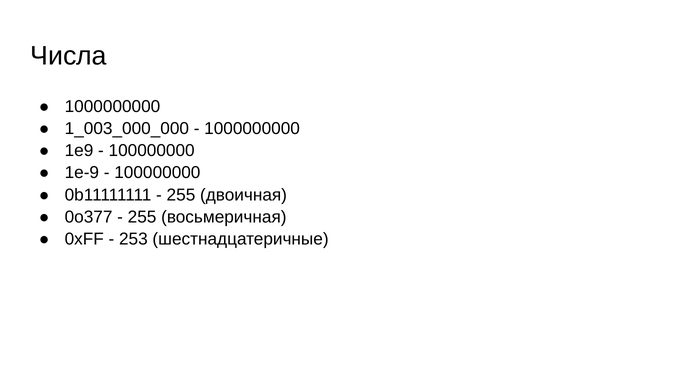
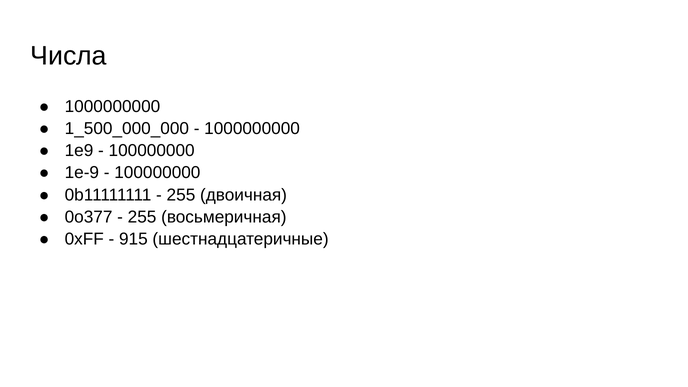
1_003_000_000: 1_003_000_000 -> 1_500_000_000 (127, 129)
253: 253 -> 915 (133, 239)
